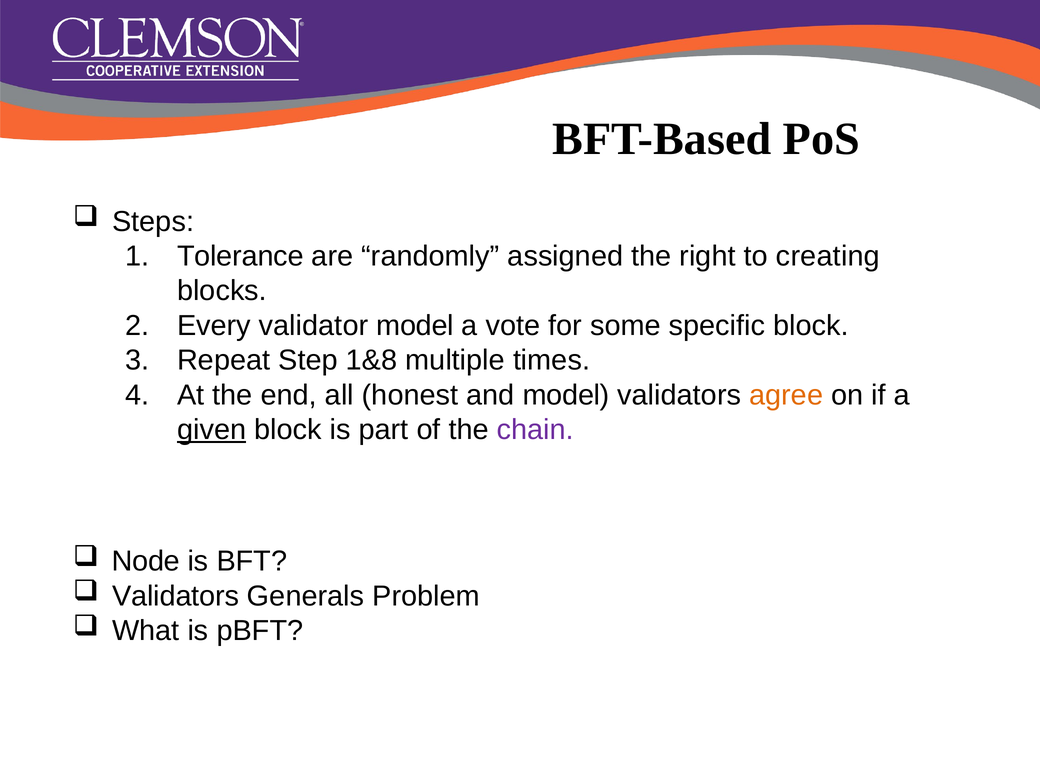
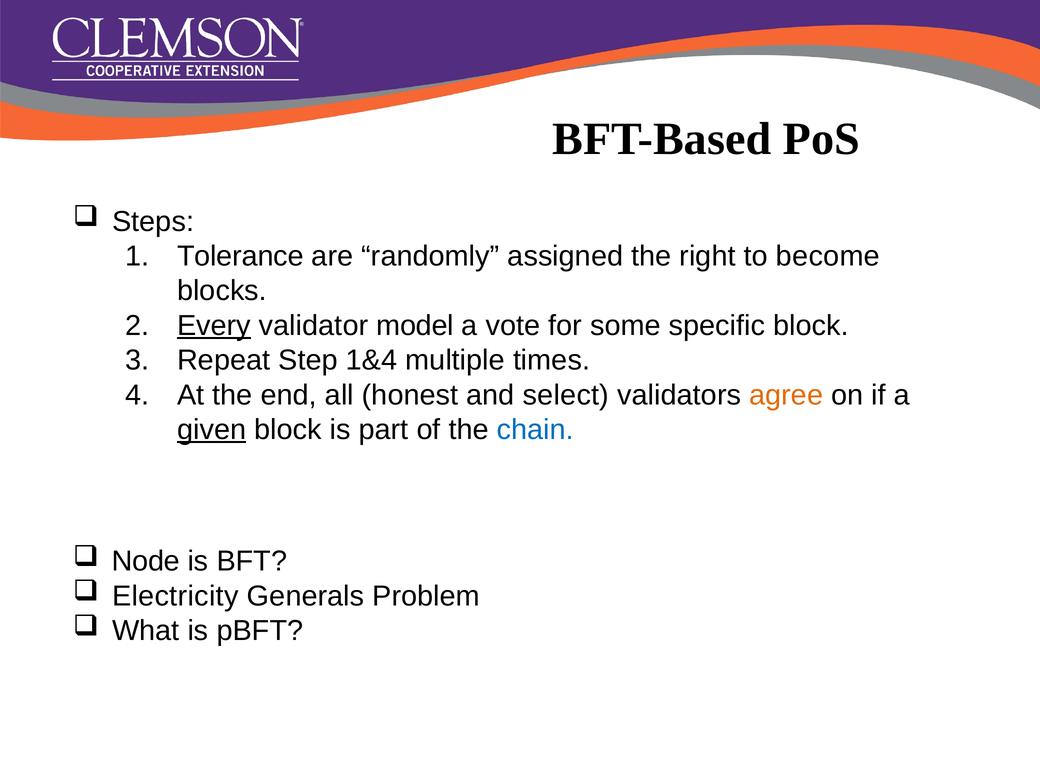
creating: creating -> become (828, 256)
Every underline: none -> present (214, 326)
1&8: 1&8 -> 1&4 (371, 360)
and model: model -> select (566, 395)
chain colour: purple -> blue (535, 430)
Validators: Validators -> Electricity (175, 596)
